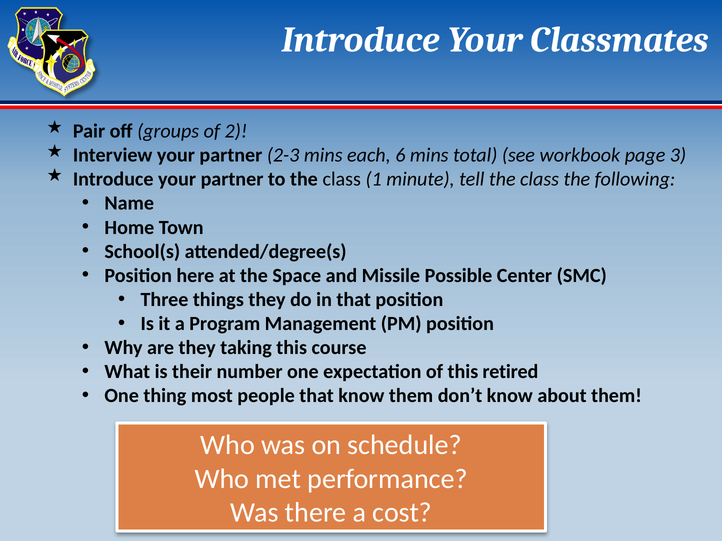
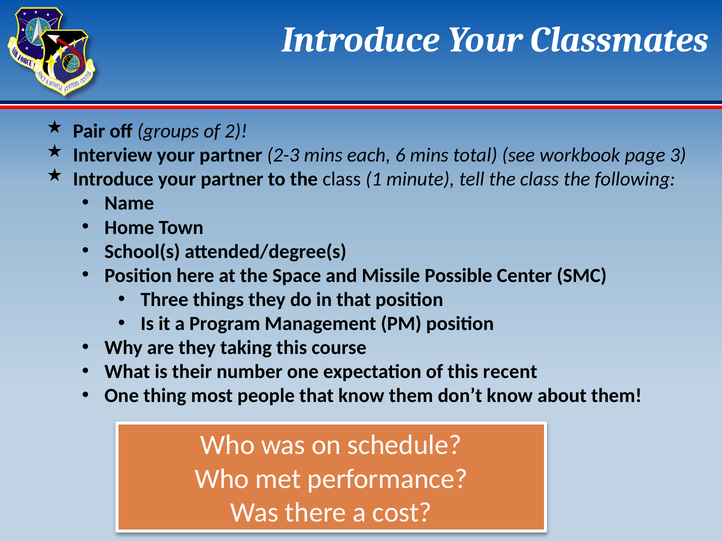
retired: retired -> recent (510, 372)
